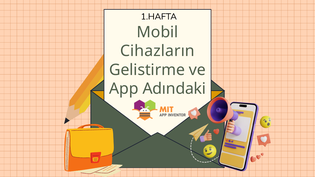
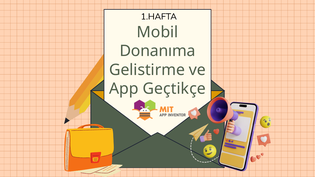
Cihazların: Cihazların -> Donanıma (158, 51)
Adındaki: Adındaki -> Geçtikçe (174, 89)
